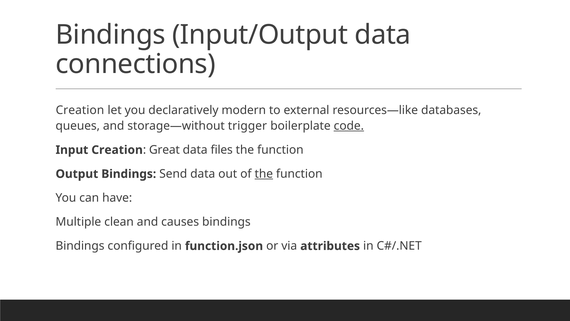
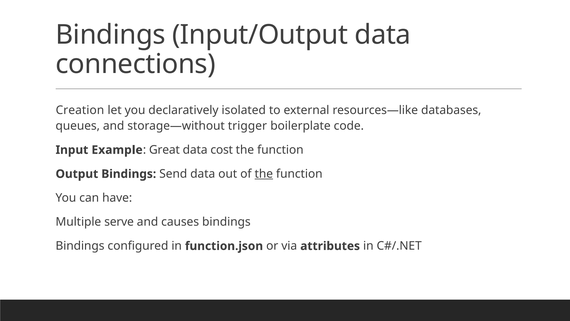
modern: modern -> isolated (244, 110)
code underline: present -> none (349, 126)
Input Creation: Creation -> Example (117, 150)
files: files -> cost (222, 150)
clean: clean -> serve (119, 222)
